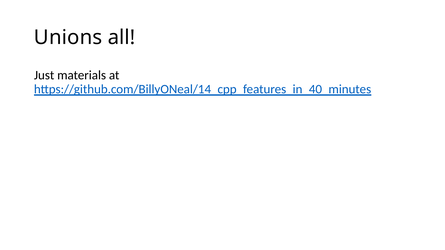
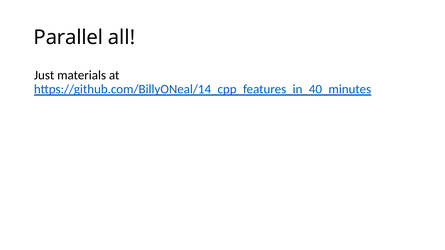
Unions: Unions -> Parallel (68, 37)
